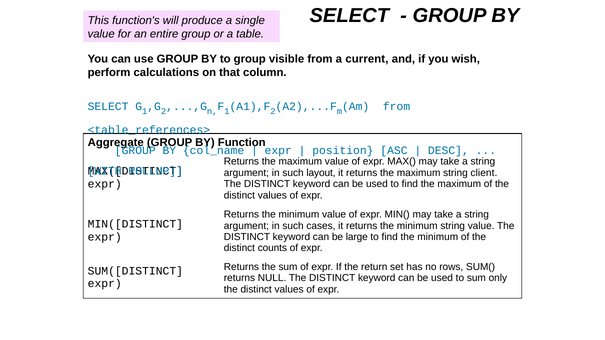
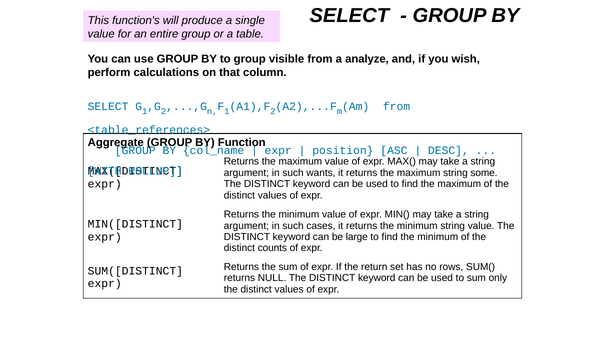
current: current -> analyze (367, 59)
layout: layout -> wants (321, 173)
client: client -> some (484, 173)
